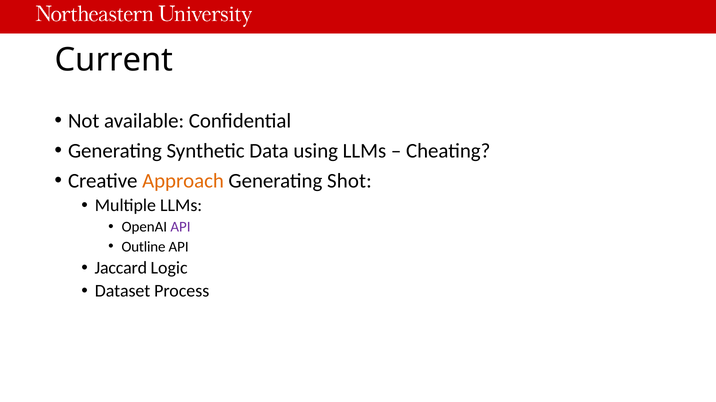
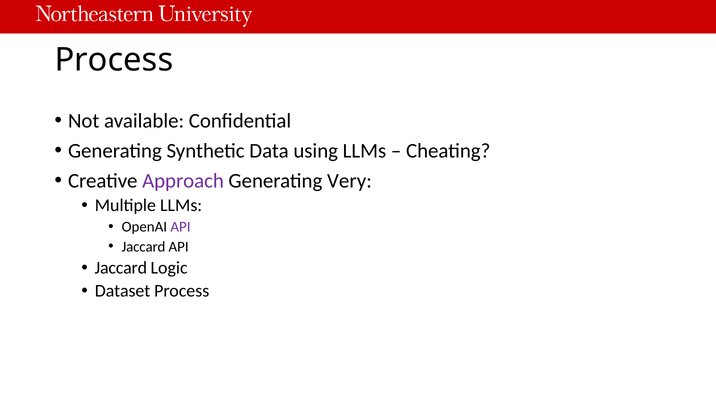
Current: Current -> Process (114, 60)
Approach colour: orange -> purple (183, 181)
Shot: Shot -> Very (349, 181)
Outline: Outline -> Jaccard (143, 247)
